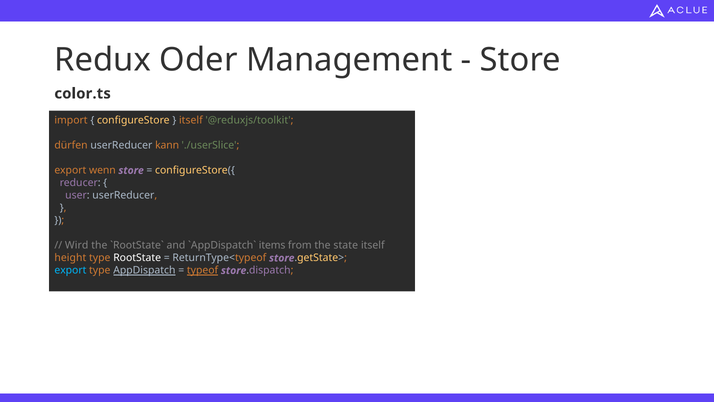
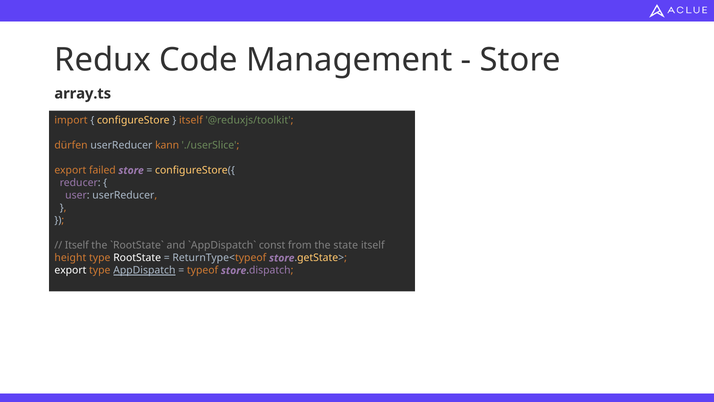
Oder: Oder -> Code (199, 60)
color.ts: color.ts -> array.ts (83, 93)
wenn: wenn -> failed (102, 170)
Wird: Wird -> Itself (77, 245)
items: items -> const (272, 245)
export colour: light blue -> white (70, 270)
typeof underline: present -> none (203, 270)
